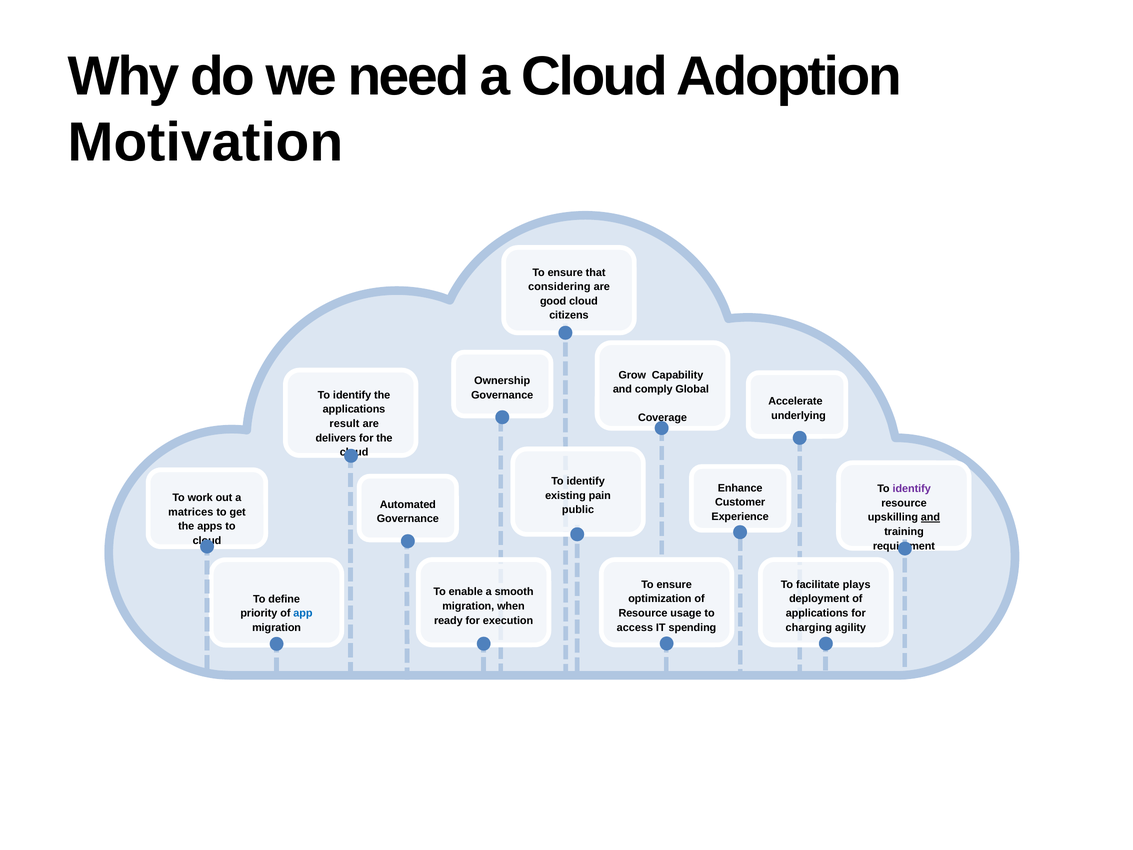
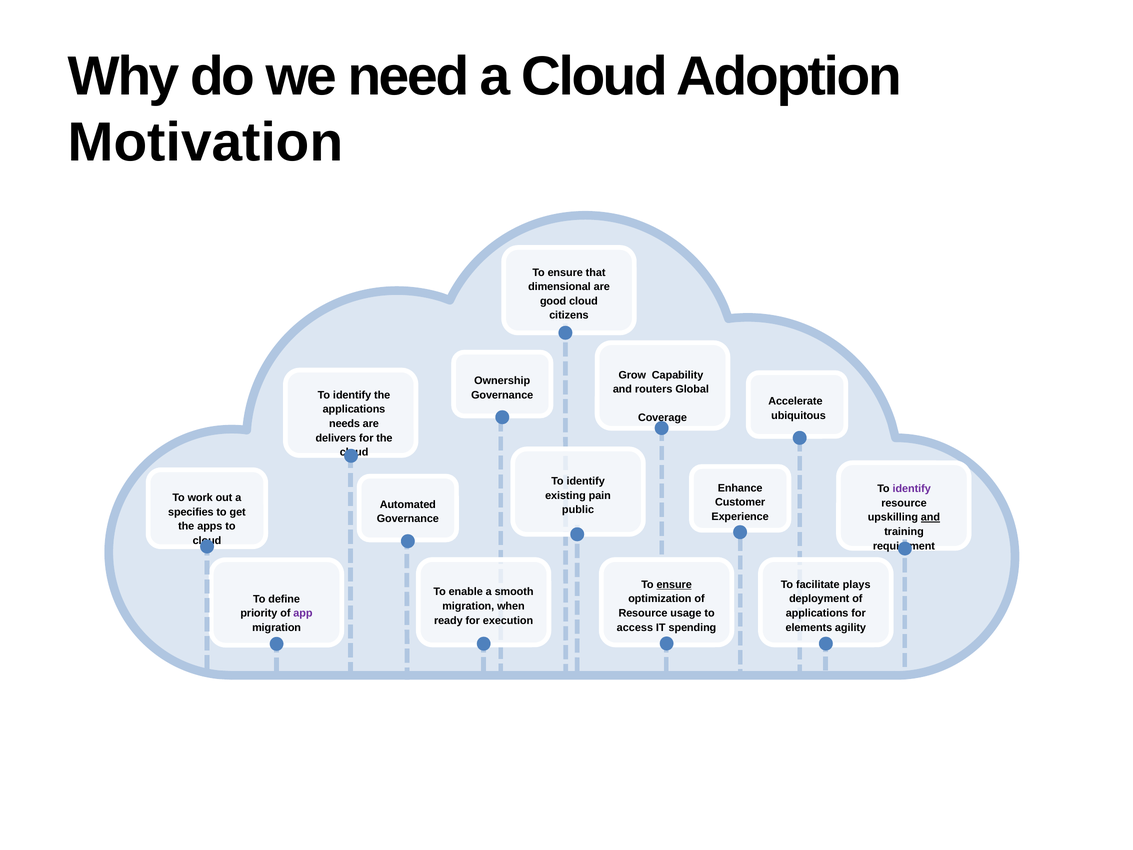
considering: considering -> dimensional (559, 287)
comply: comply -> routers (654, 389)
underlying: underlying -> ubiquitous (799, 415)
result: result -> needs (345, 424)
matrices: matrices -> specifies (191, 512)
ensure underline: none -> present (674, 584)
app colour: blue -> purple (303, 613)
charging: charging -> elements (809, 627)
